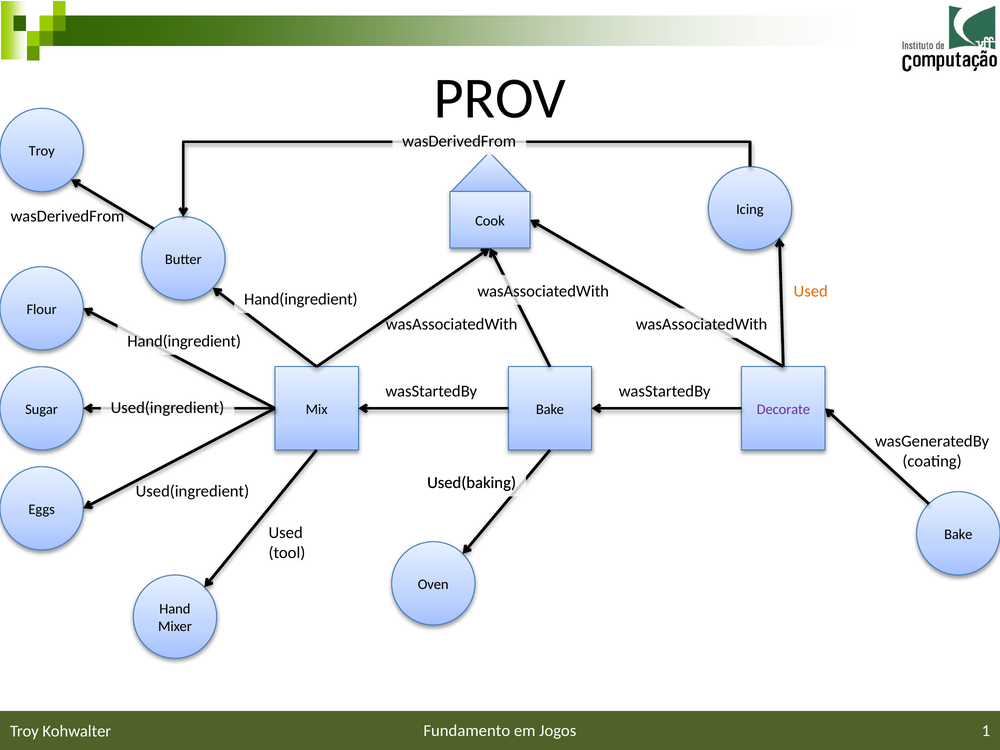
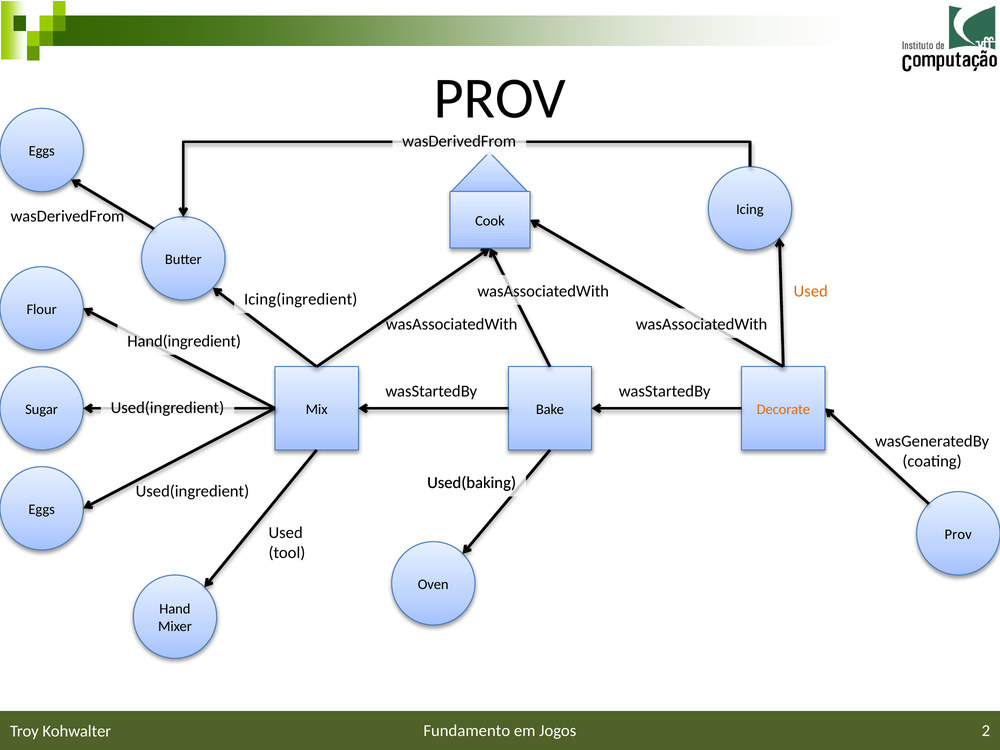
Troy: Troy -> Eggs (42, 151)
Hand(ingredient: Hand(ingredient -> Icing(ingredient (301, 299)
Decorate colour: purple -> orange (783, 409)
Bake: Bake -> Prov (958, 534)
1: 1 -> 2 (986, 731)
